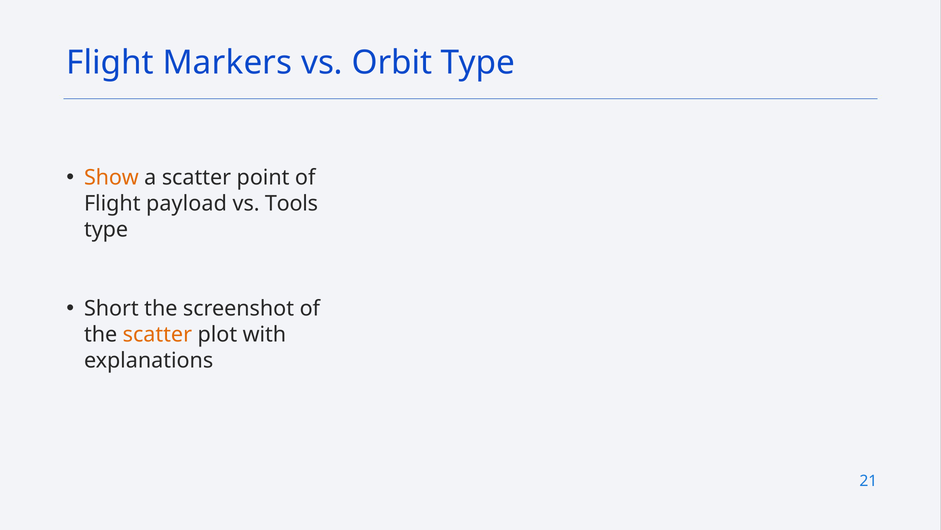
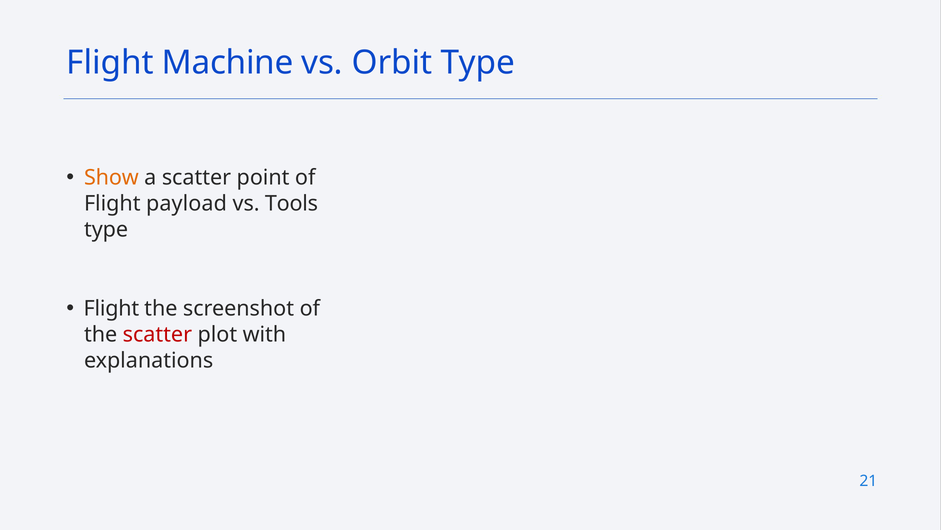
Markers: Markers -> Machine (228, 63)
Short: Short -> Flight (111, 308)
scatter colour: orange -> red (157, 334)
